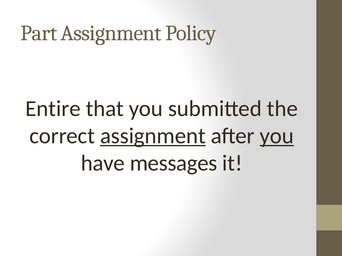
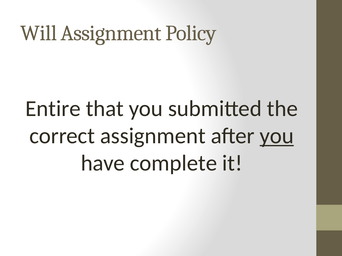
Part: Part -> Will (39, 33)
assignment underline: present -> none (153, 136)
messages: messages -> complete (173, 163)
